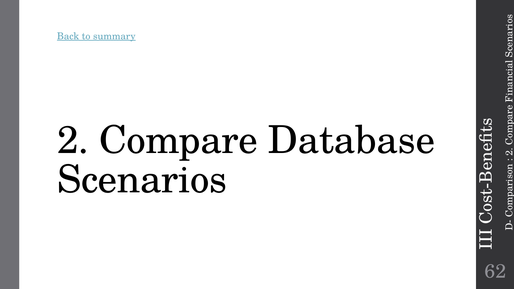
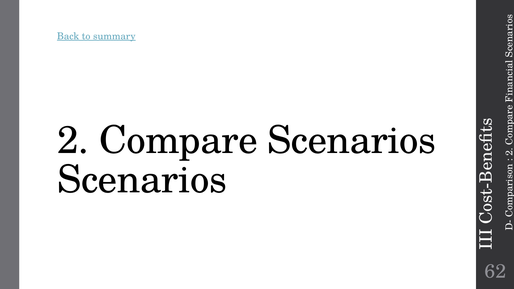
Compare Database: Database -> Scenarios (352, 141)
